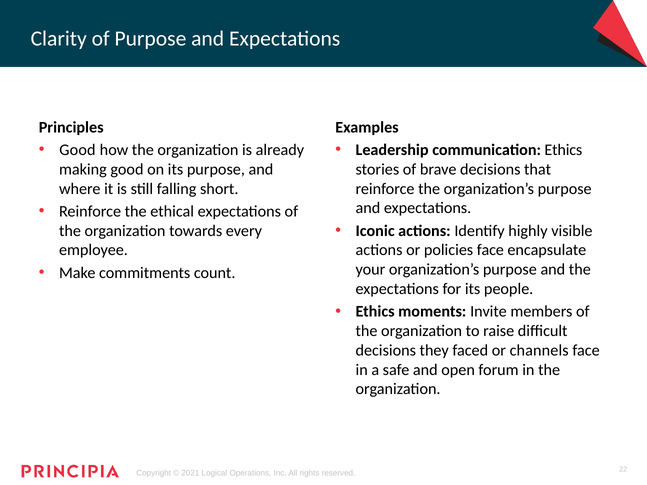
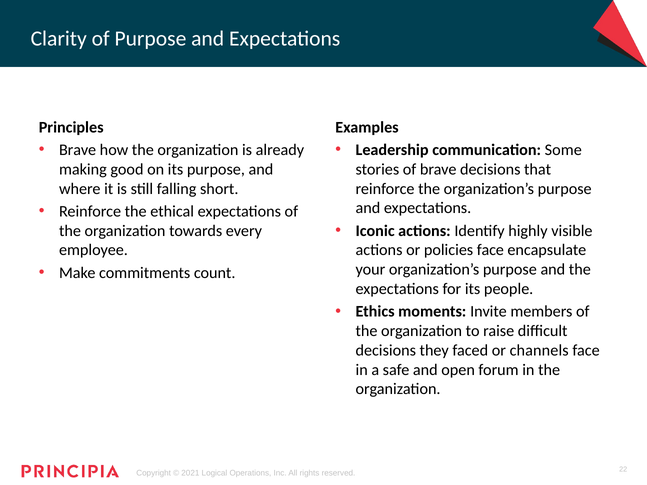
Good: Good -> Brave (78, 150)
communication Ethics: Ethics -> Some (563, 150)
